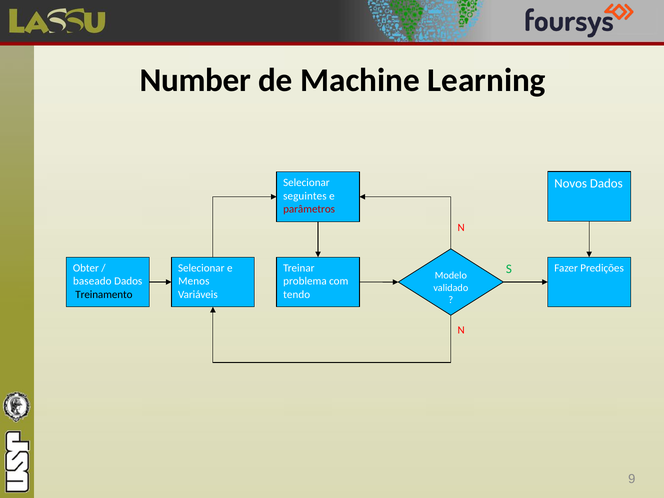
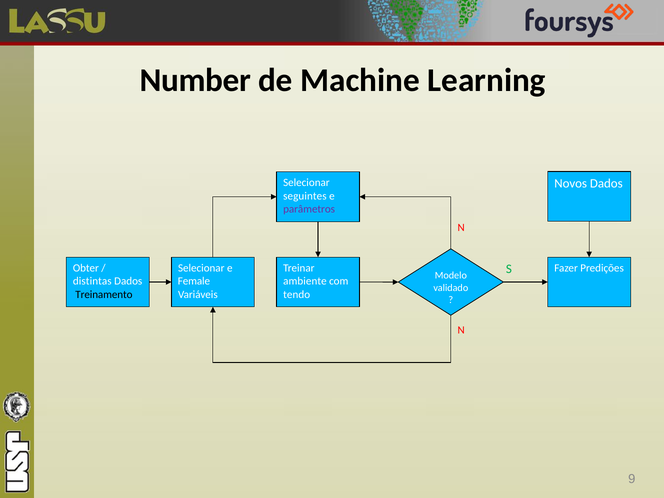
parâmetros colour: red -> purple (309, 209)
baseado: baseado -> distintas (92, 281)
Menos: Menos -> Female (194, 281)
problema: problema -> ambiente (305, 281)
